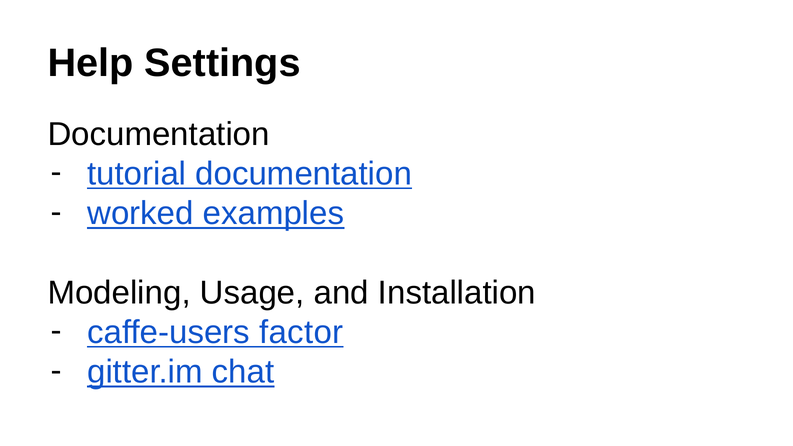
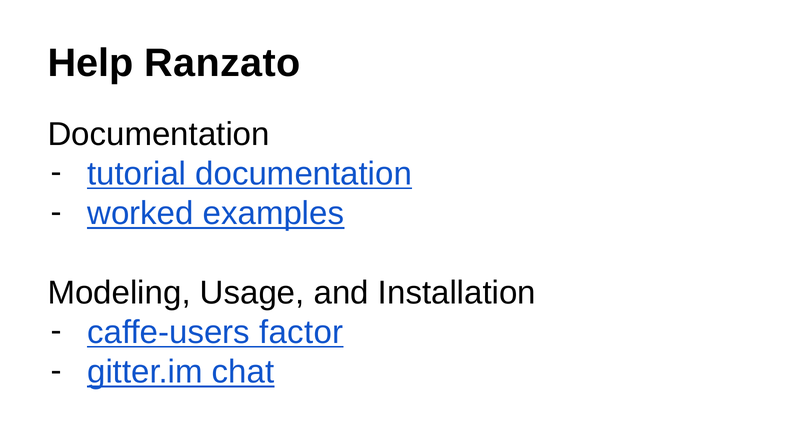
Settings: Settings -> Ranzato (222, 63)
